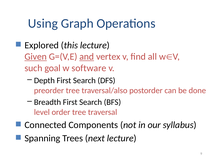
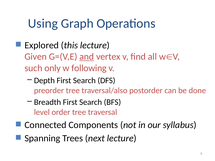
Given underline: present -> none (36, 57)
goal: goal -> only (53, 68)
software: software -> following (89, 68)
